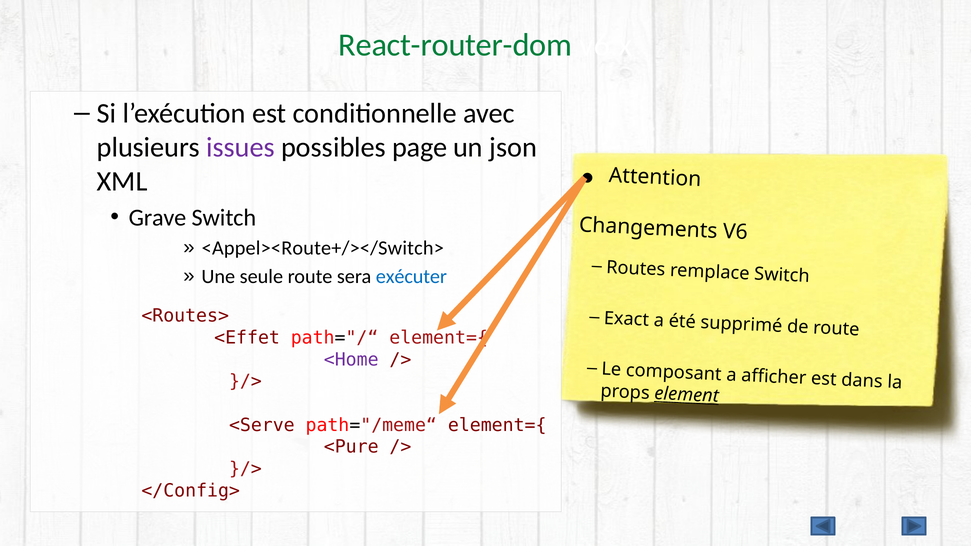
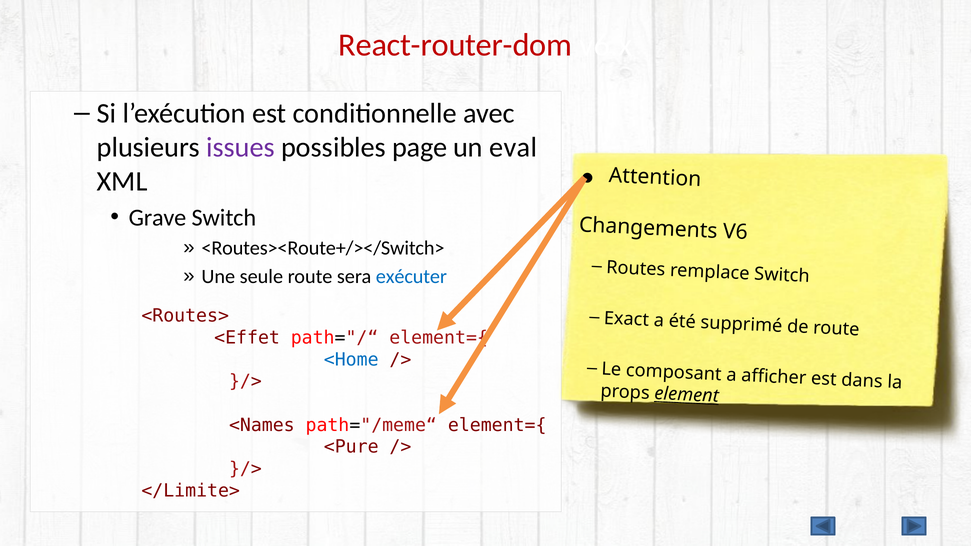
React-router-dom colour: green -> red (455, 45)
json: json -> eval (513, 148)
<Appel><Route+/></Switch>: <Appel><Route+/></Switch> -> <Routes><Route+/></Switch> (323, 248)
<Home colour: purple -> blue (351, 360)
<Serve: <Serve -> <Names (262, 425)
</Config>: </Config> -> </Limite> (191, 491)
